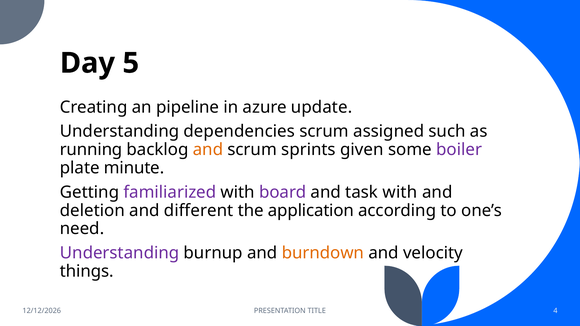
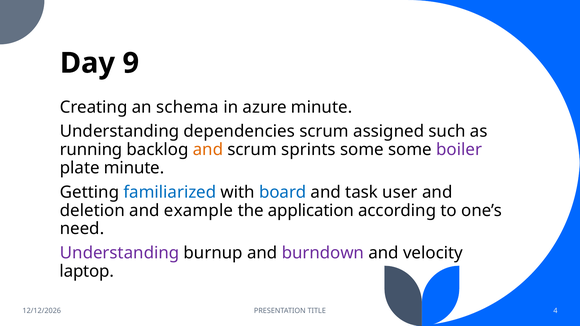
5: 5 -> 9 (131, 63)
pipeline: pipeline -> schema (188, 107)
azure update: update -> minute (322, 107)
sprints given: given -> some (362, 150)
familiarized colour: purple -> blue (170, 192)
board colour: purple -> blue (283, 192)
task with: with -> user (400, 192)
different: different -> example (199, 211)
burndown colour: orange -> purple (323, 253)
things: things -> laptop (87, 272)
